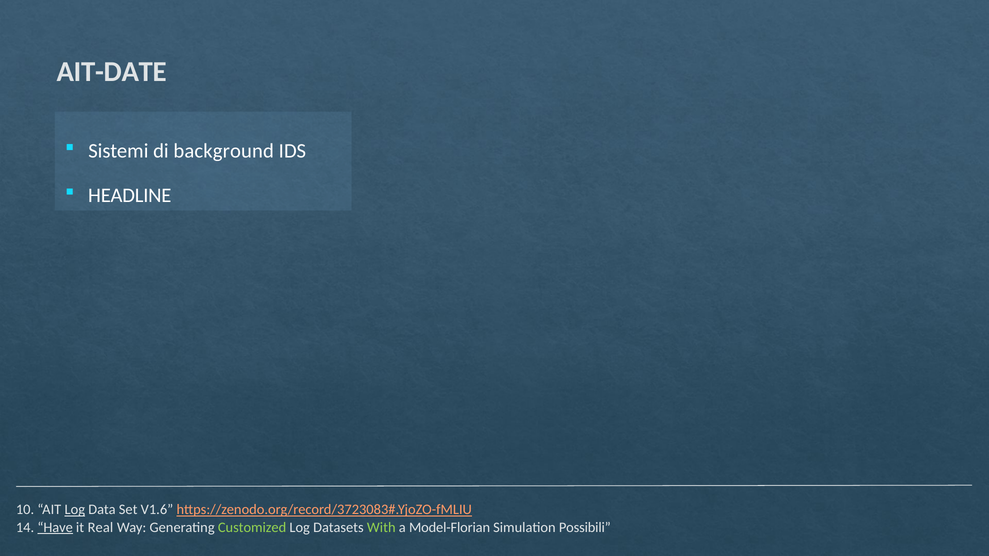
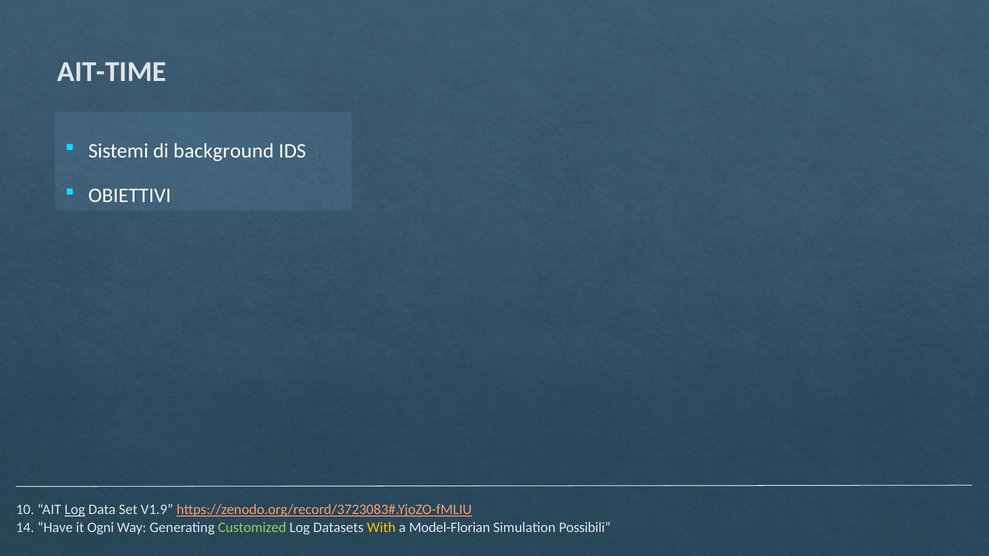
AIT-DATE: AIT-DATE -> AIT-TIME (112, 72)
HEADLINE: HEADLINE -> OBIETTIVI (130, 196)
V1.6: V1.6 -> V1.9 (157, 510)
Have underline: present -> none (55, 528)
Real: Real -> Ogni (101, 528)
With colour: light green -> yellow (381, 528)
